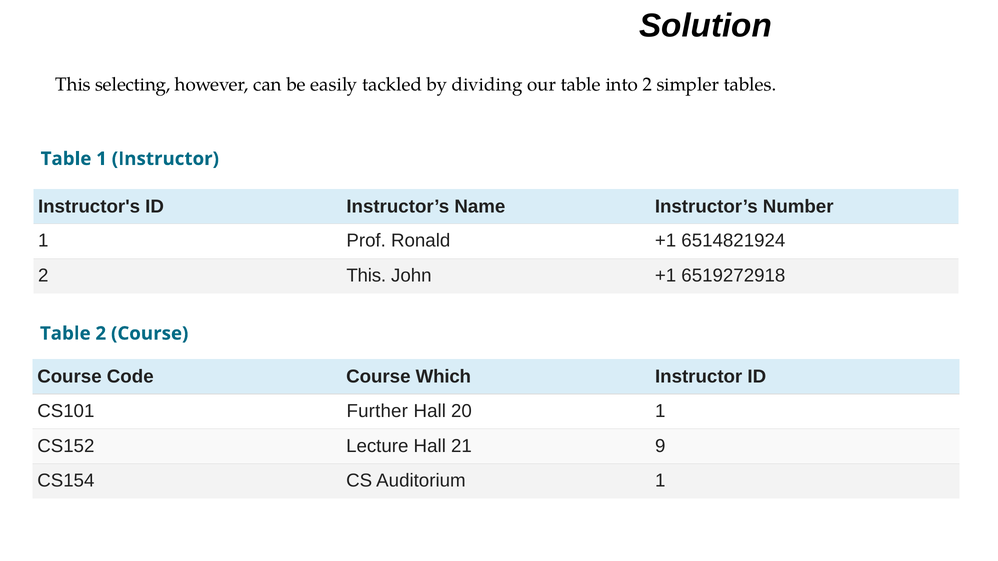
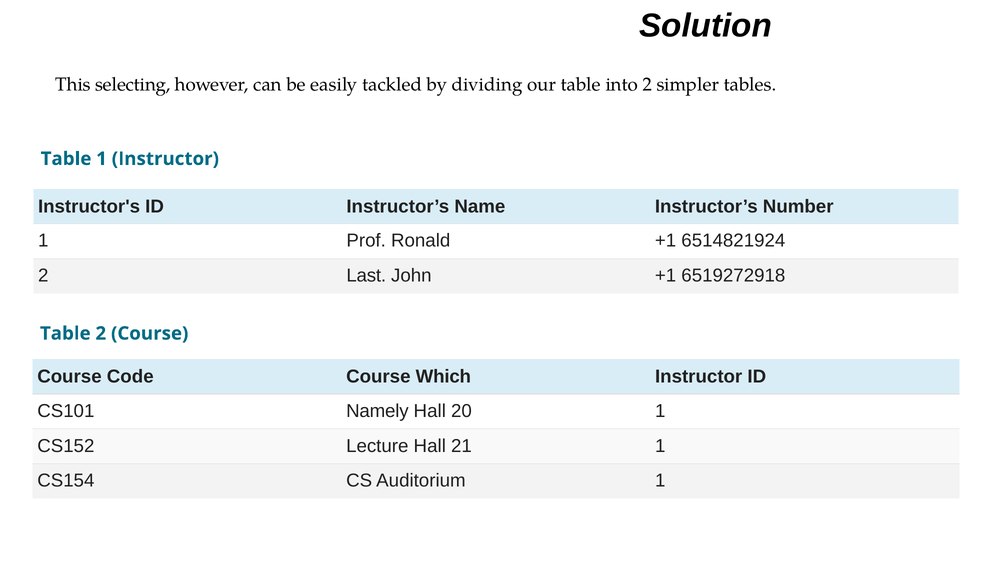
2 This: This -> Last (366, 276)
Further: Further -> Namely (377, 411)
21 9: 9 -> 1 (660, 446)
